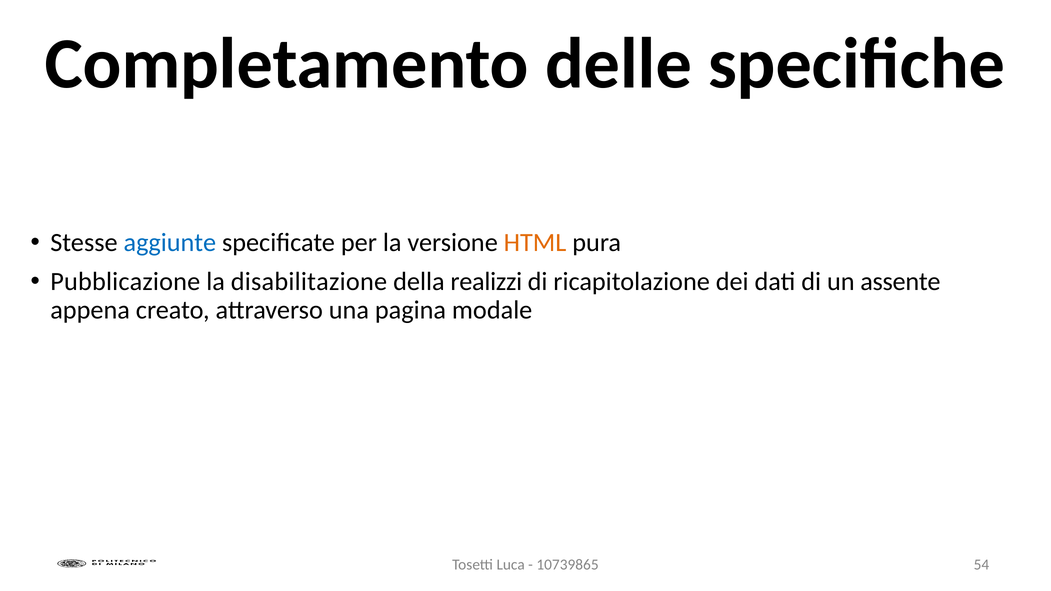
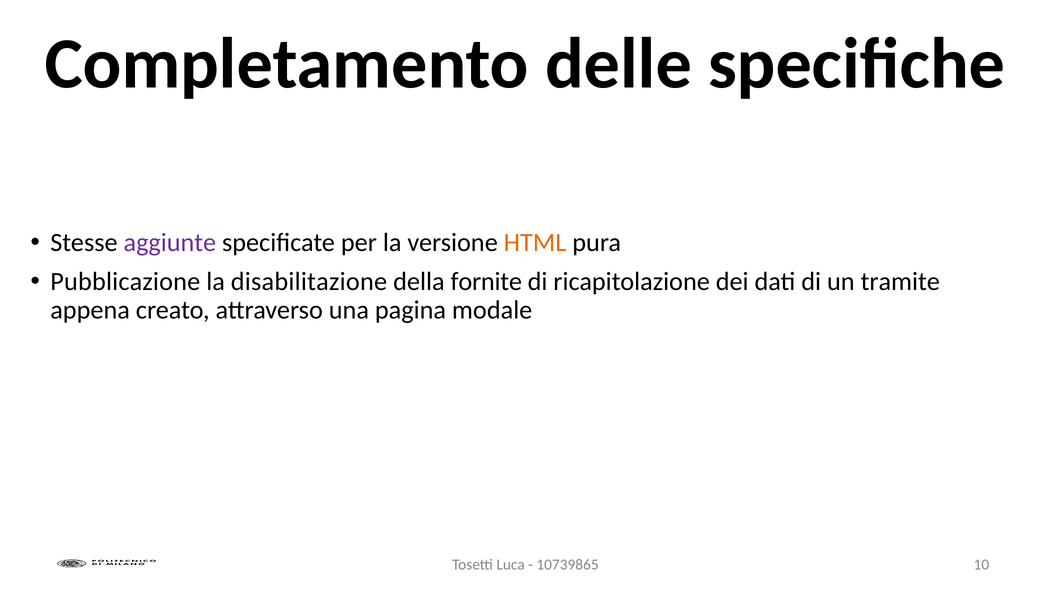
aggiunte colour: blue -> purple (170, 243)
realizzi: realizzi -> fornite (486, 282)
assente: assente -> tramite (900, 282)
54: 54 -> 10 (981, 565)
